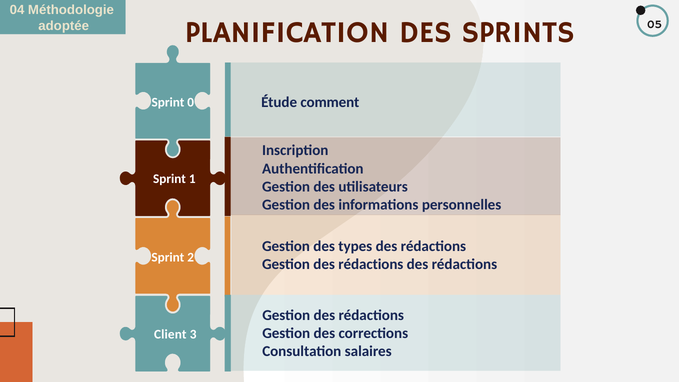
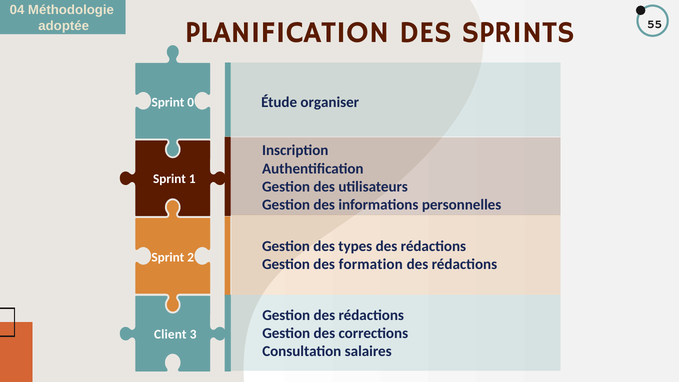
05: 05 -> 55 (655, 25)
comment: comment -> organiser (330, 102)
rédactions: rédactions -> formation (371, 264)
